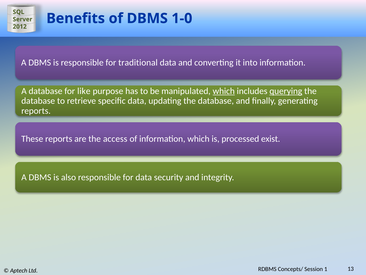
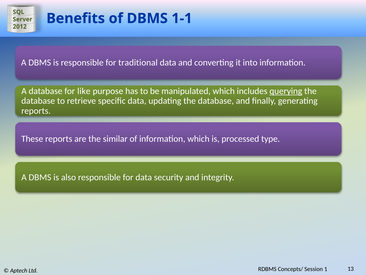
1-0: 1-0 -> 1-1 (182, 18)
which underline: present -> none (224, 91)
access: access -> similar (115, 139)
exist: exist -> type (271, 139)
